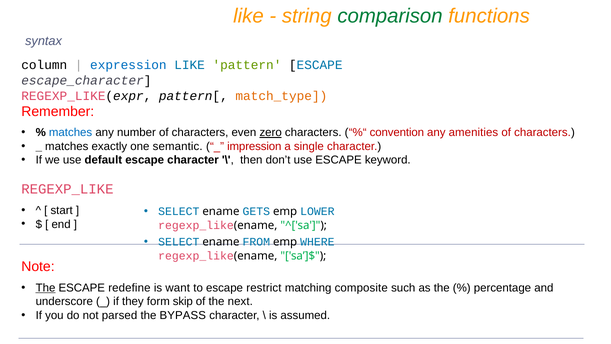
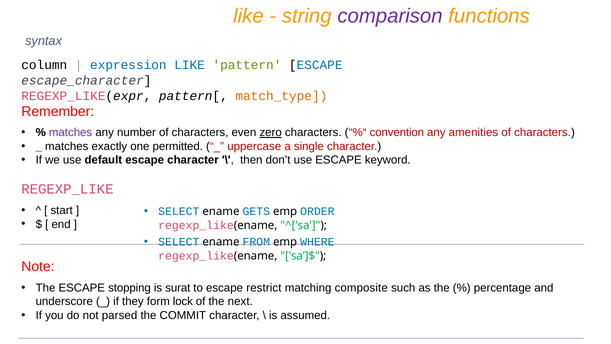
comparison colour: green -> purple (390, 16)
matches colour: blue -> purple (71, 132)
semantic: semantic -> permitted (178, 146)
impression: impression -> uppercase (254, 146)
LOWER: LOWER -> ORDER (317, 211)
The underline: present -> none (46, 288)
redefine: redefine -> stopping (130, 288)
want: want -> surat (178, 288)
skip: skip -> lock (183, 301)
BYPASS: BYPASS -> COMMIT (183, 315)
